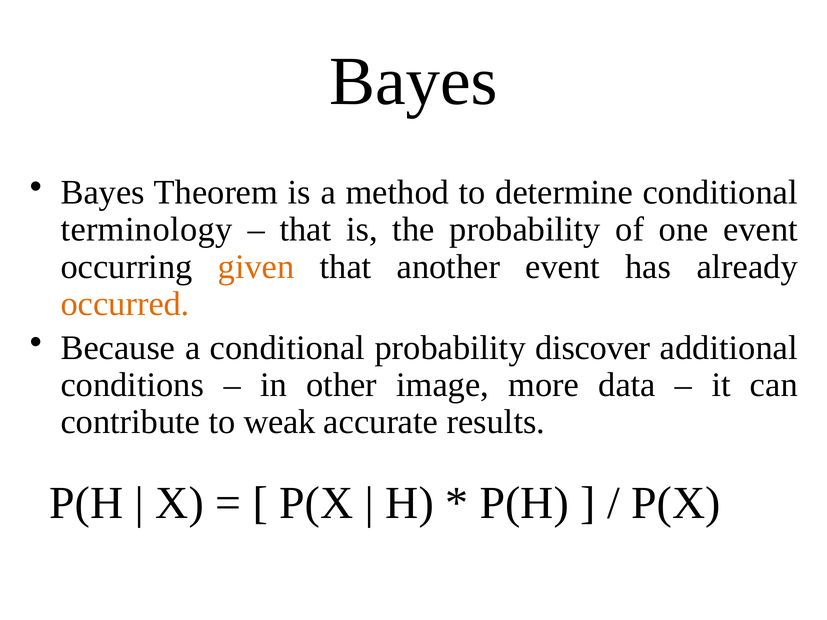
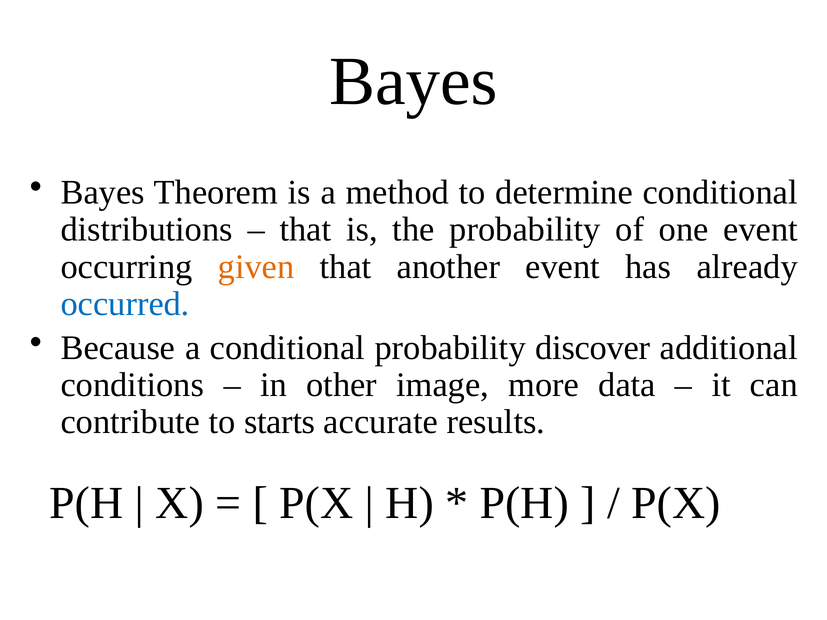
terminology: terminology -> distributions (147, 230)
occurred colour: orange -> blue (125, 304)
weak: weak -> starts (280, 422)
